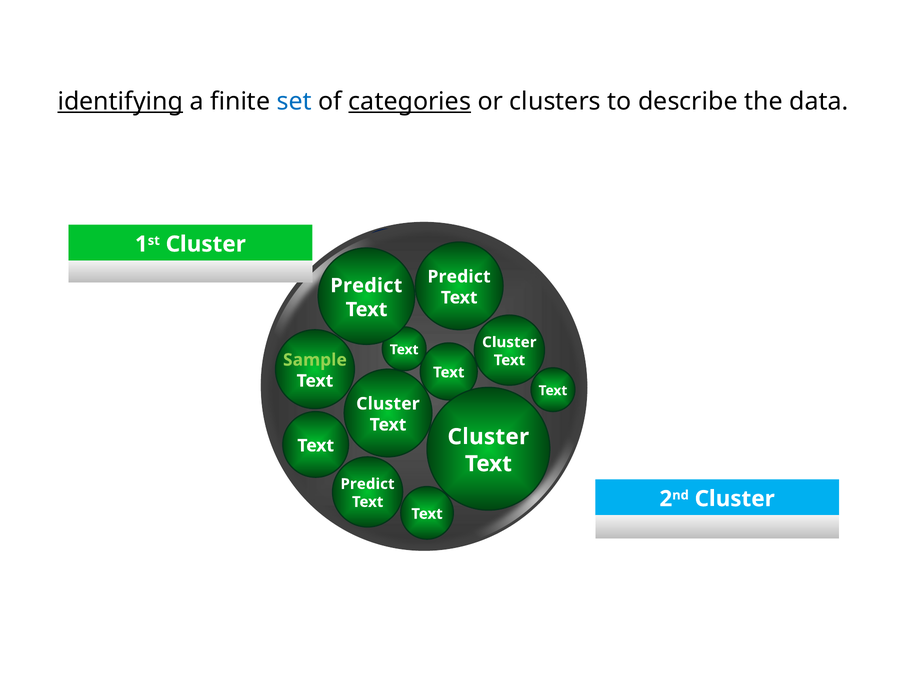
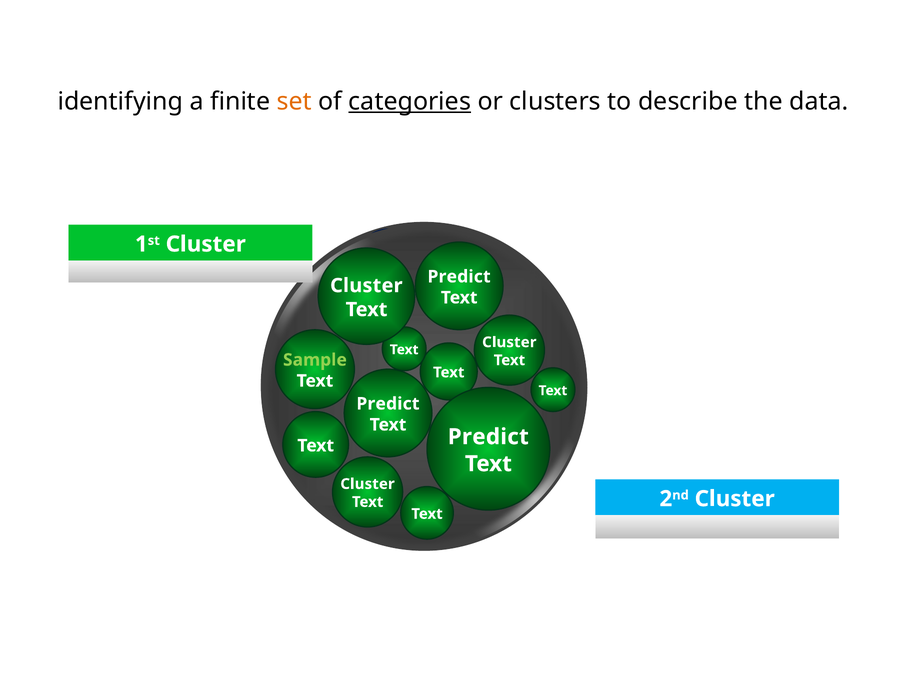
identifying underline: present -> none (120, 101)
set colour: blue -> orange (294, 101)
Predict: Predict -> Cluster (366, 286)
Cluster: Cluster -> Predict (388, 404)
Cluster: Cluster -> Predict (488, 437)
Predict: Predict -> Cluster (368, 484)
